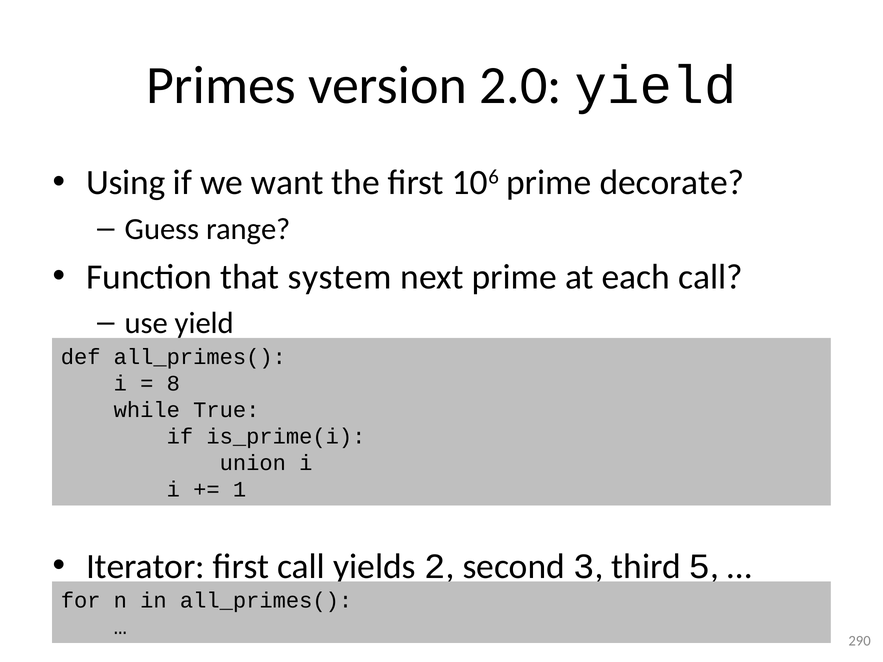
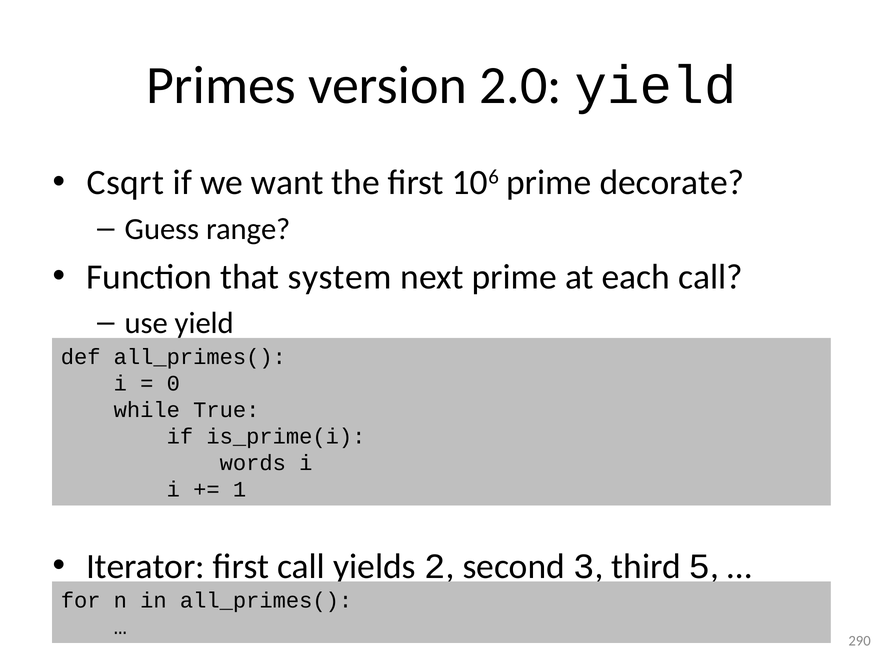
Using: Using -> Csqrt (125, 183)
8: 8 -> 0 (173, 384)
union: union -> words (253, 463)
